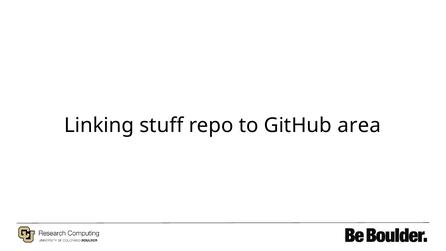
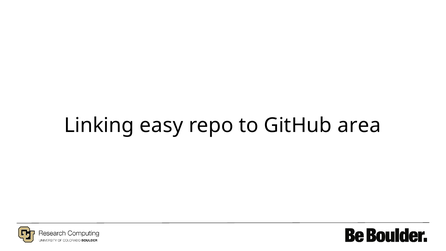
stuff: stuff -> easy (161, 125)
